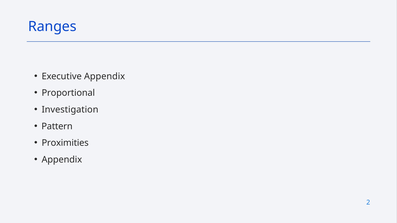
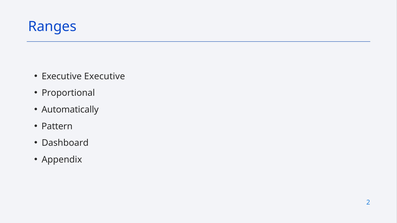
Executive Appendix: Appendix -> Executive (105, 76)
Investigation: Investigation -> Automatically (70, 110)
Proximities: Proximities -> Dashboard (65, 143)
